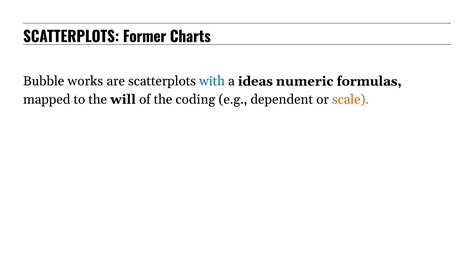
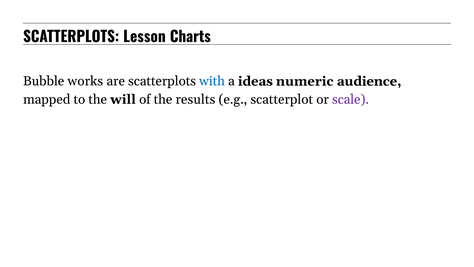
Former: Former -> Lesson (144, 37)
formulas: formulas -> audience (369, 81)
coding: coding -> results (195, 99)
dependent: dependent -> scatterplot (282, 99)
scale colour: orange -> purple (351, 99)
